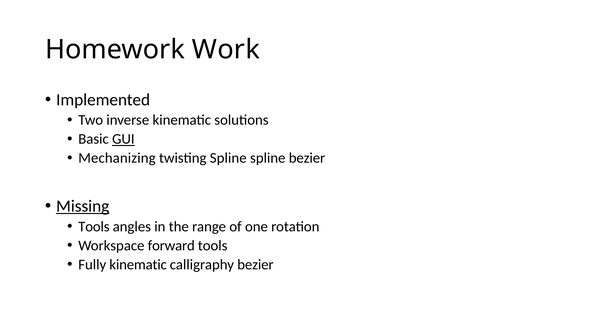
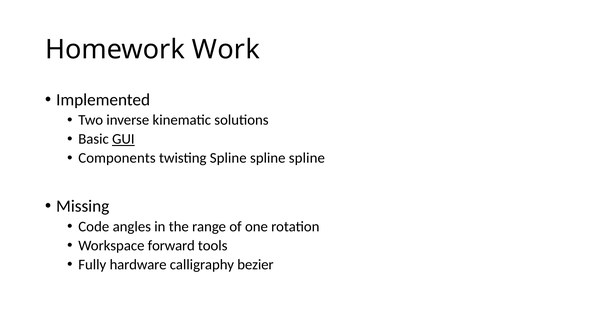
Mechanizing: Mechanizing -> Components (117, 158)
bezier: bezier -> spline (307, 158)
Missing underline: present -> none (83, 206)
Tools: Tools -> Code (94, 227)
Fully kinematic: kinematic -> hardware (138, 265)
